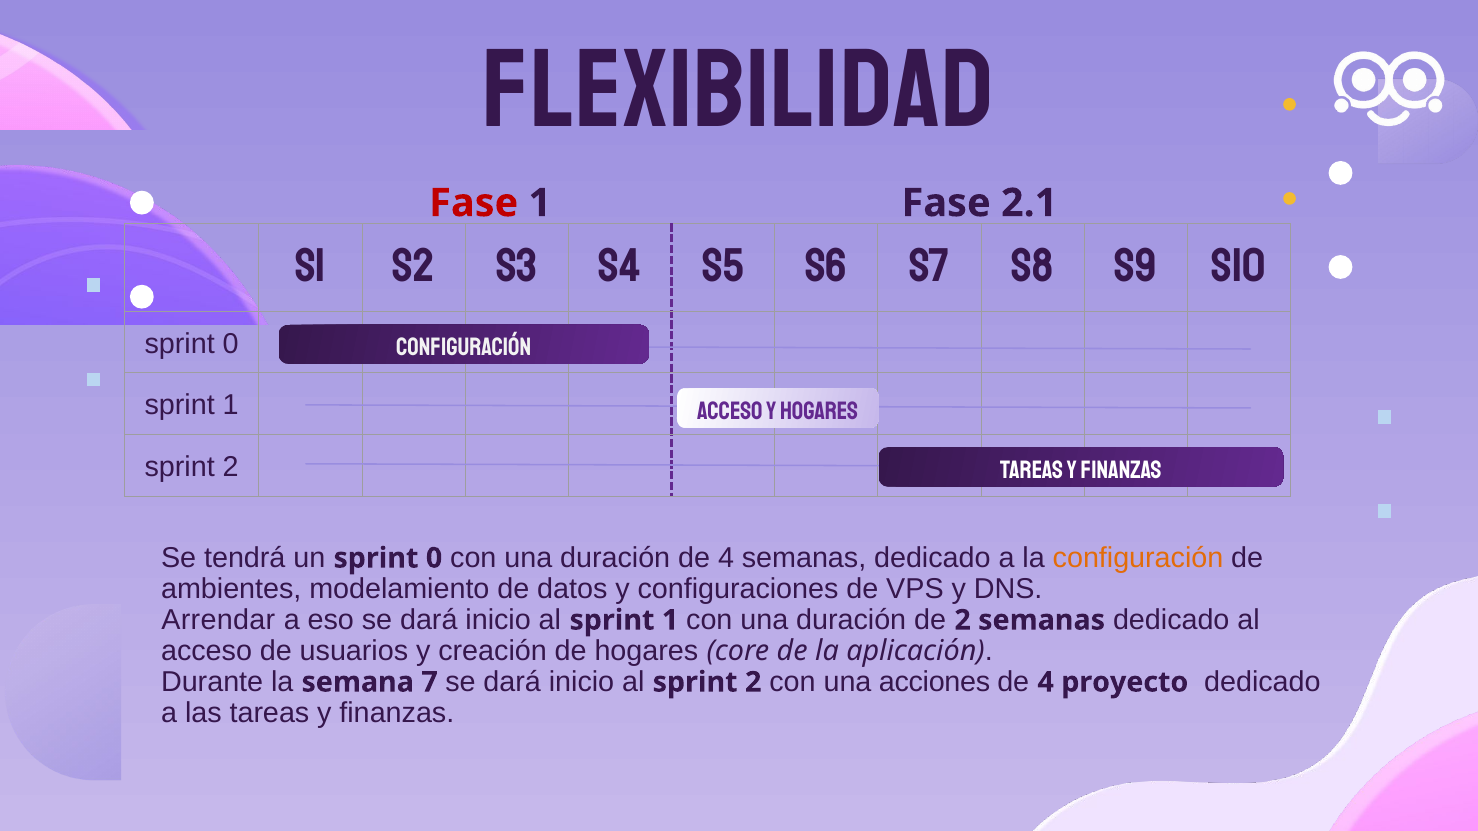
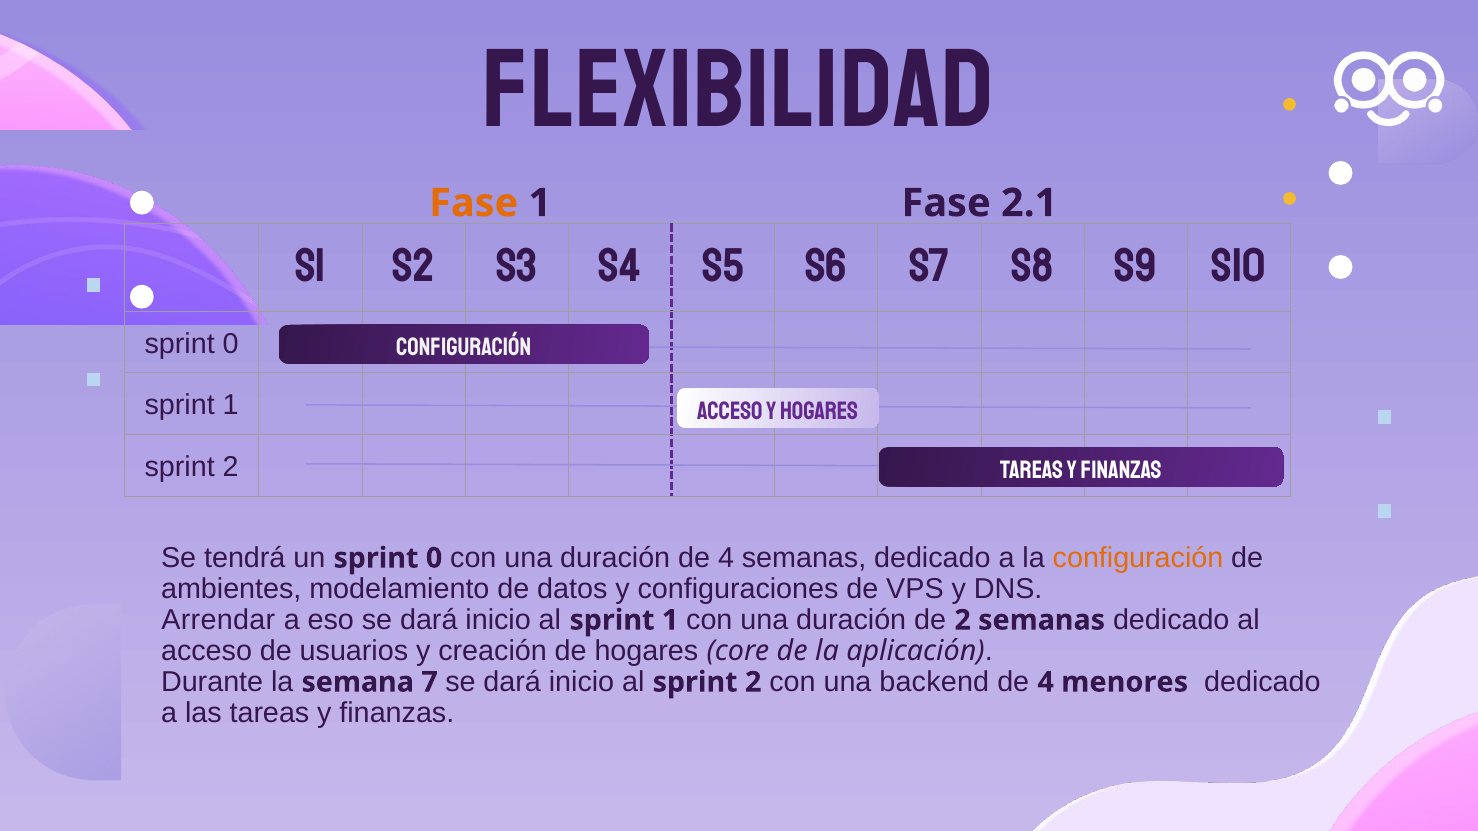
Fase colour: red -> orange (474, 203)
acciones: acciones -> backend (934, 682)
proyecto: proyecto -> menores (1125, 682)
